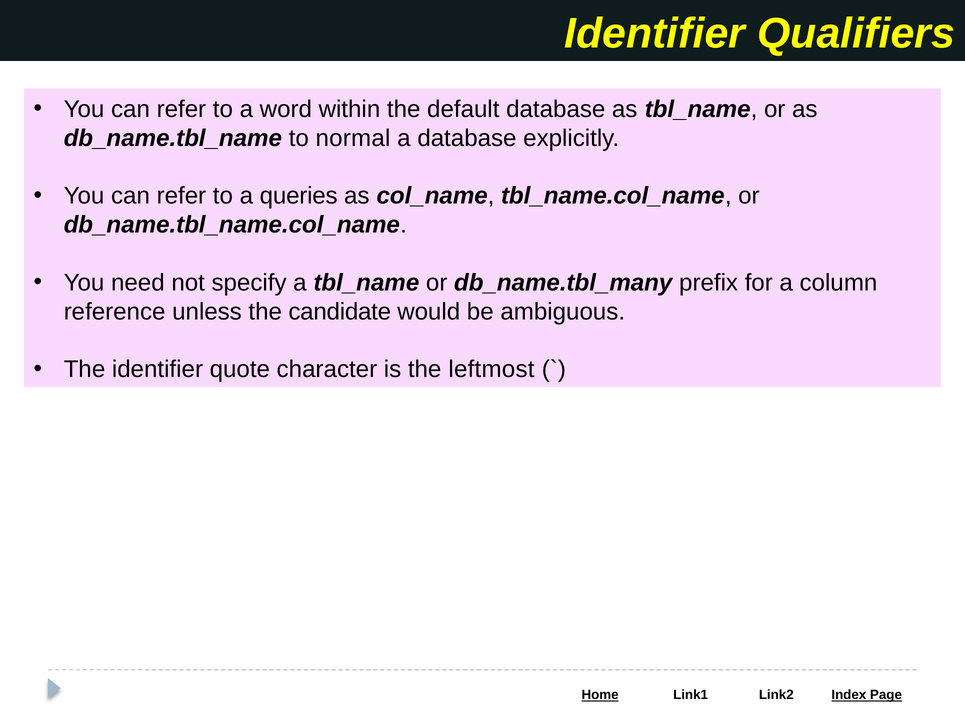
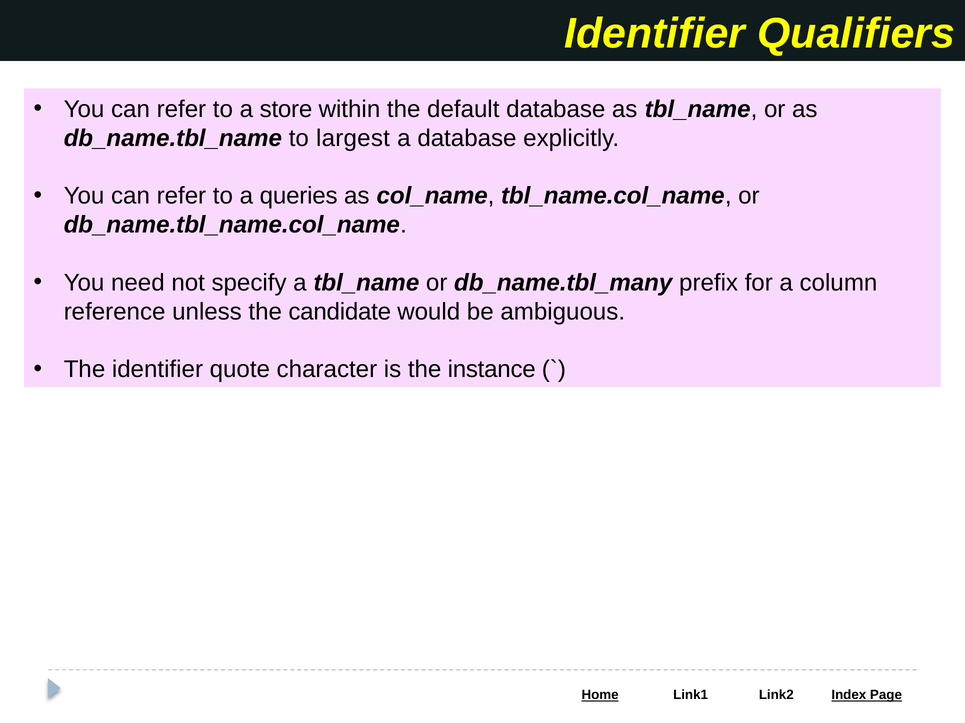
word: word -> store (286, 109)
normal: normal -> largest (353, 138)
leftmost: leftmost -> instance (492, 370)
